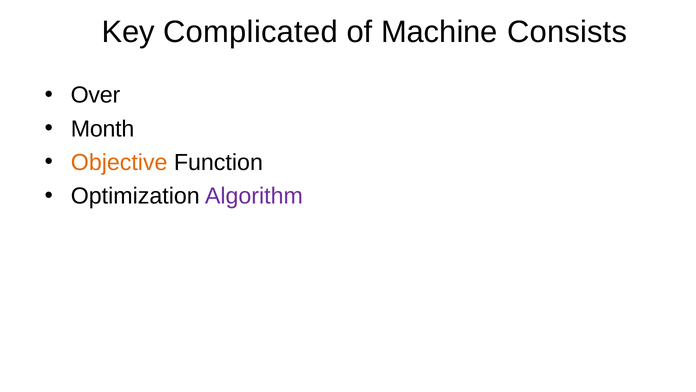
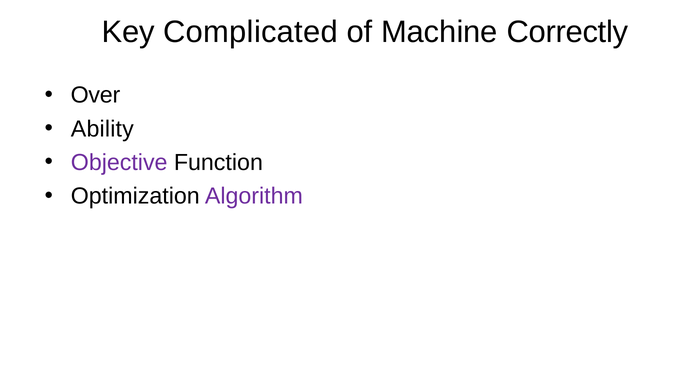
Consists: Consists -> Correctly (567, 32)
Month: Month -> Ability (102, 129)
Objective colour: orange -> purple (119, 162)
